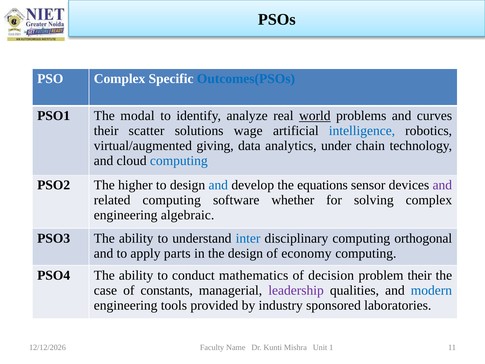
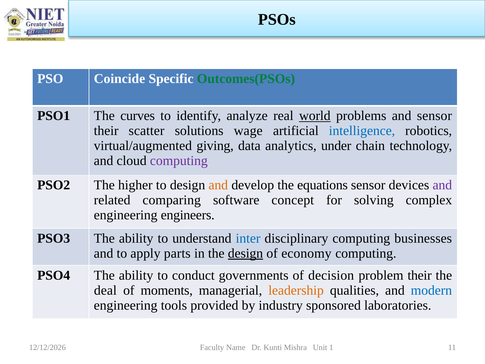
PSO Complex: Complex -> Coincide (119, 79)
Outcomes(PSOs colour: blue -> green (246, 79)
modal: modal -> curves (138, 116)
and curves: curves -> sensor (434, 116)
computing colour: blue -> purple (179, 161)
and colour: blue -> orange (218, 185)
related computing: computing -> comparing (172, 200)
whether: whether -> concept (293, 200)
algebraic: algebraic -> engineers (188, 215)
orthogonal: orthogonal -> businesses (423, 238)
design underline: none -> present (245, 253)
mathematics: mathematics -> governments (254, 275)
case: case -> deal (105, 290)
constants: constants -> moments (167, 290)
leadership colour: purple -> orange (296, 290)
